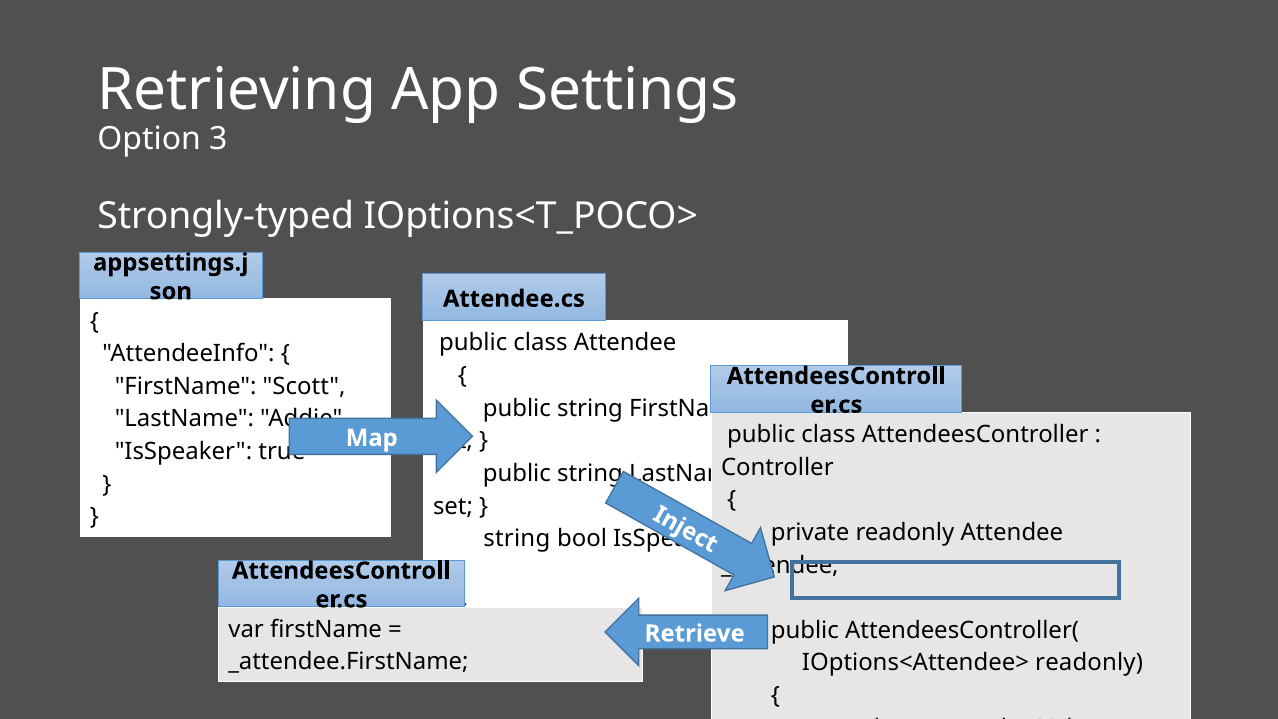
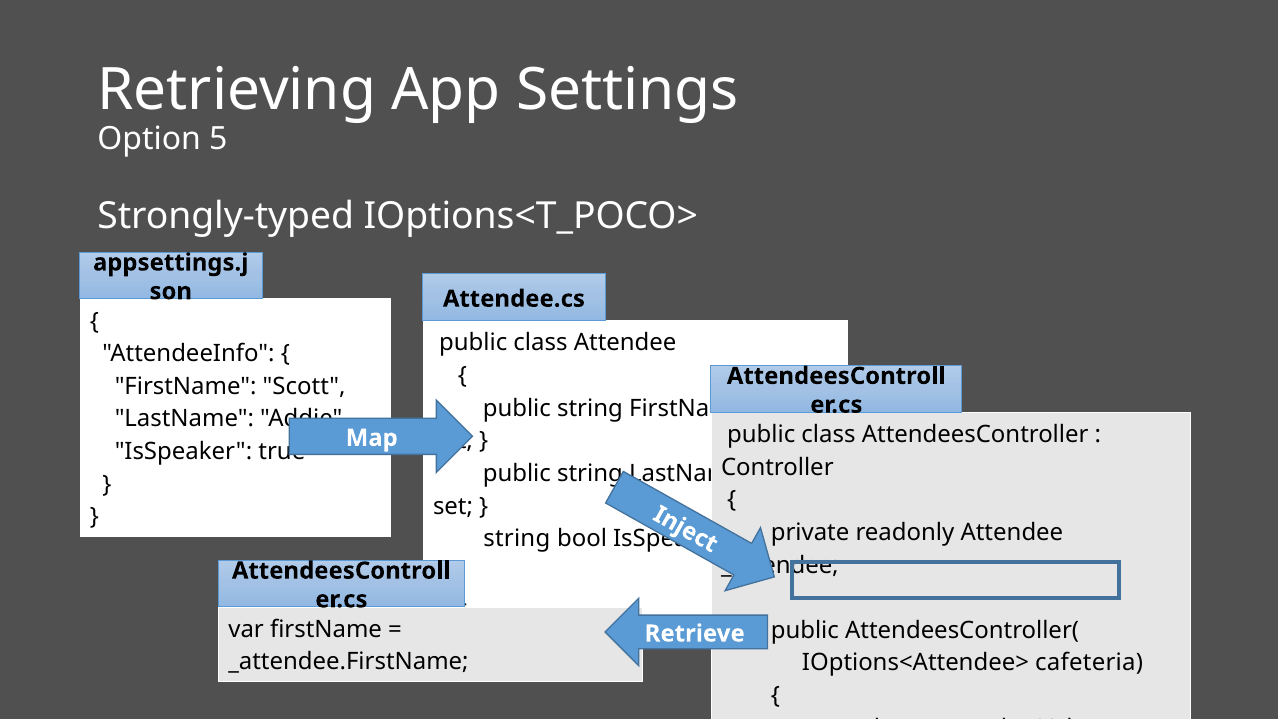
3: 3 -> 5 (218, 139)
IOptions<Attendee> readonly: readonly -> cafeteria (1089, 663)
